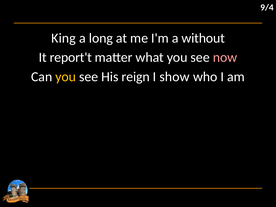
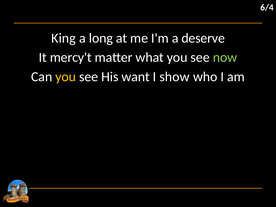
9/4: 9/4 -> 6/4 (267, 8)
without: without -> deserve (203, 38)
report't: report't -> mercy't (71, 57)
now colour: pink -> light green (225, 57)
reign: reign -> want (136, 77)
